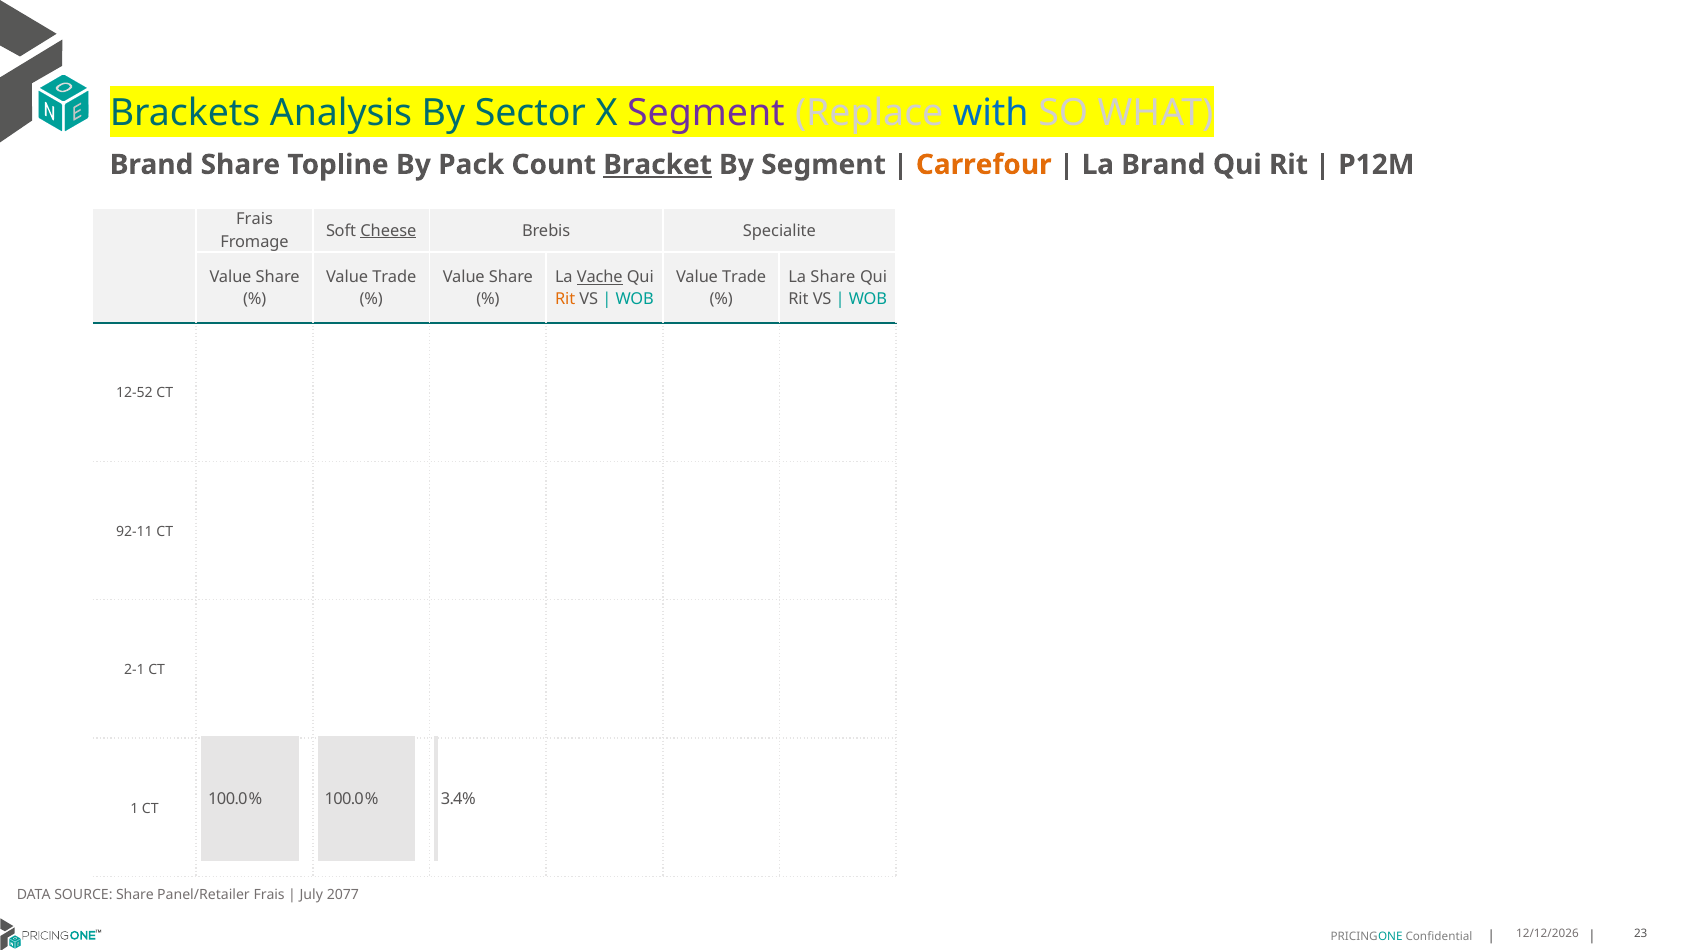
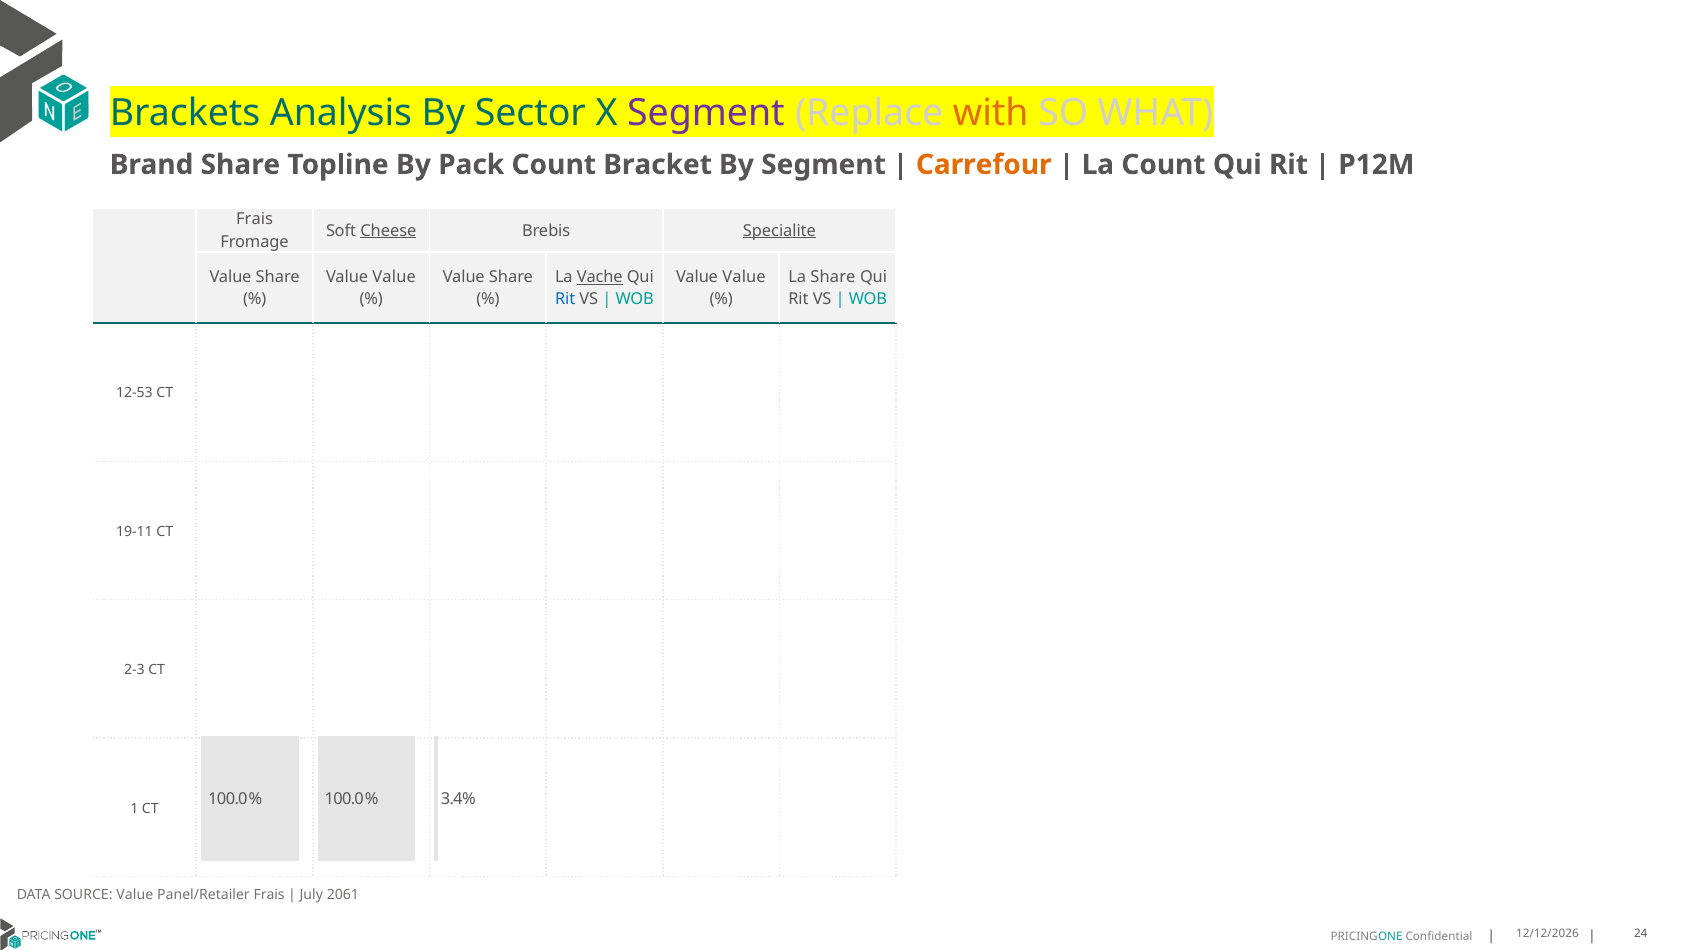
with colour: blue -> orange (991, 114)
Bracket underline: present -> none (658, 165)
La Brand: Brand -> Count (1163, 165)
Specialite underline: none -> present (779, 231)
Trade: Trade -> Value (394, 277)
Trade: Trade -> Value (744, 277)
Rit colour: orange -> blue (565, 300)
12-52: 12-52 -> 12-53 (134, 393)
92-11: 92-11 -> 19-11 (134, 532)
2-1: 2-1 -> 2-3 (134, 670)
SOURCE Share: Share -> Value (135, 895)
2077: 2077 -> 2061 (343, 895)
23: 23 -> 24 (1641, 934)
